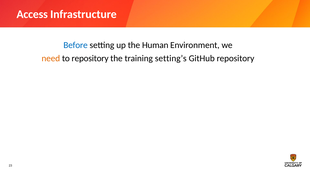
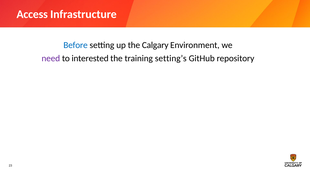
Human: Human -> Calgary (155, 45)
need colour: orange -> purple (51, 58)
to repository: repository -> interested (90, 58)
